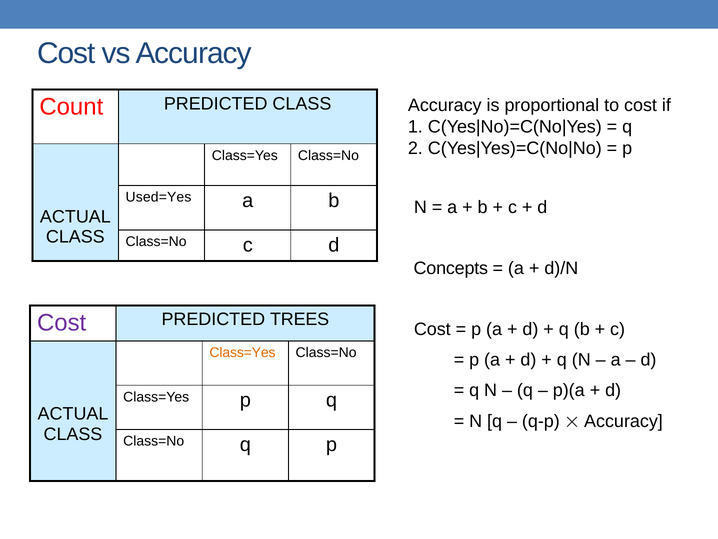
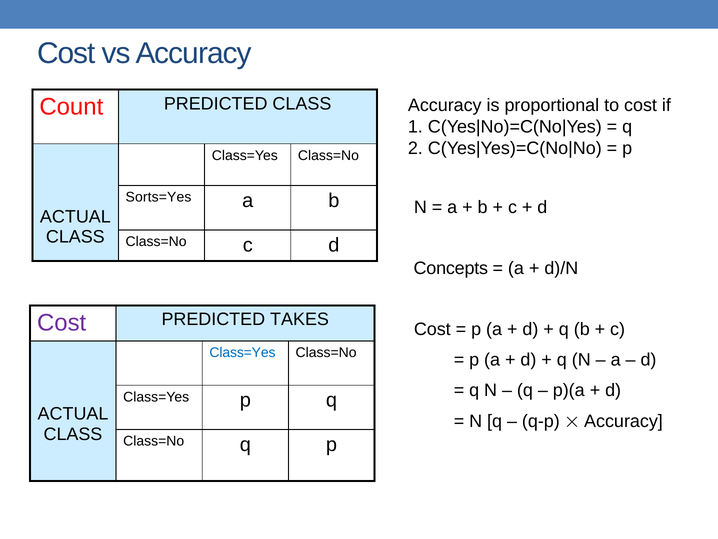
Used=Yes: Used=Yes -> Sorts=Yes (158, 197)
TREES: TREES -> TAKES (300, 319)
Class=Yes colour: orange -> blue (242, 352)
